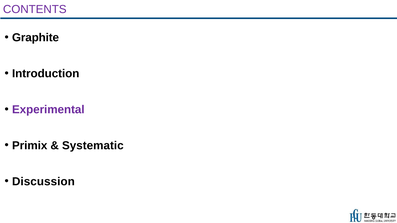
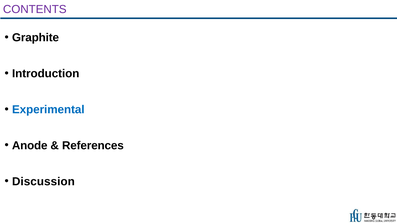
Experimental colour: purple -> blue (48, 110)
Primix: Primix -> Anode (30, 146)
Systematic: Systematic -> References (93, 146)
